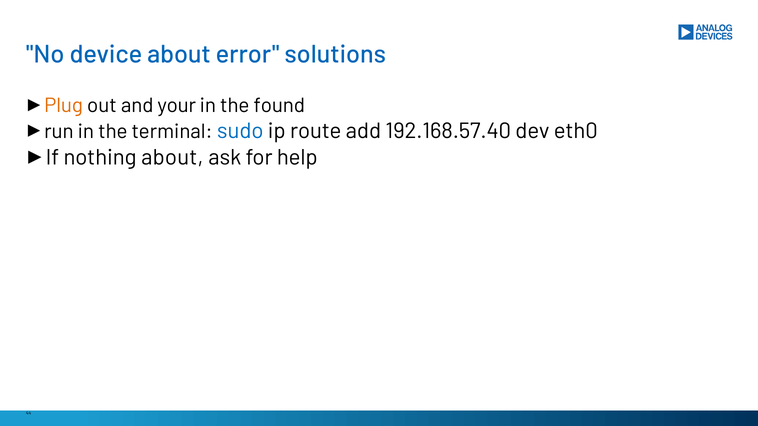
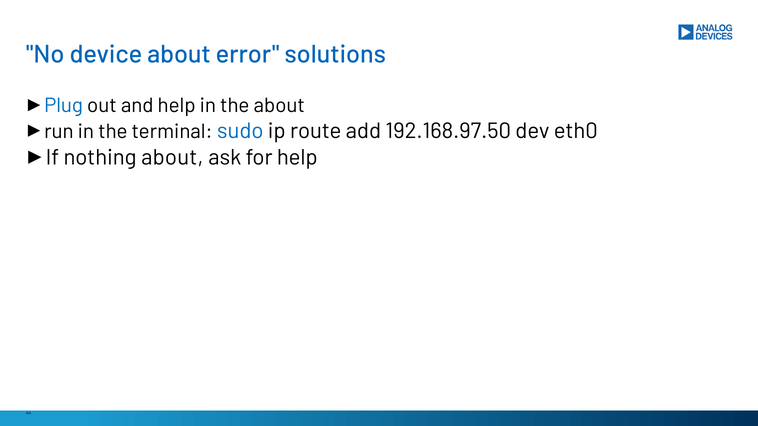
Plug colour: orange -> blue (64, 106)
and your: your -> help (177, 106)
the found: found -> about (279, 106)
192.168.57.40: 192.168.57.40 -> 192.168.97.50 (448, 131)
